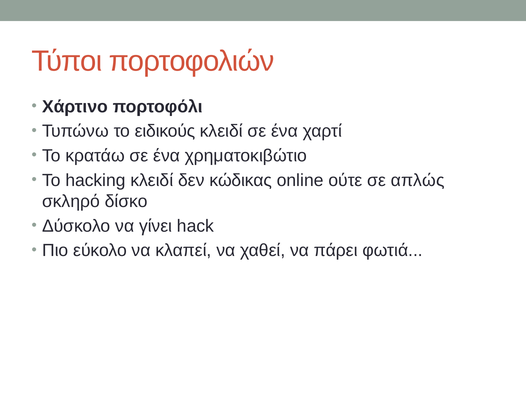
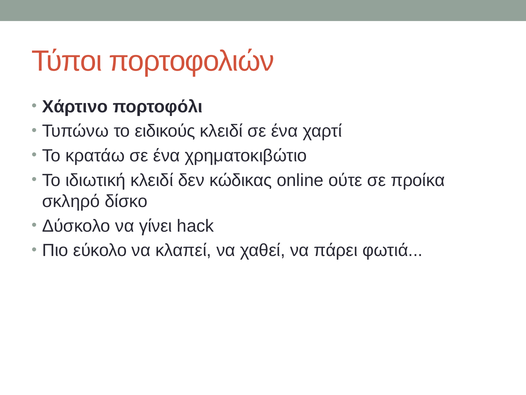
hacking: hacking -> ιδιωτική (96, 180)
απλώς: απλώς -> προίκα (418, 180)
